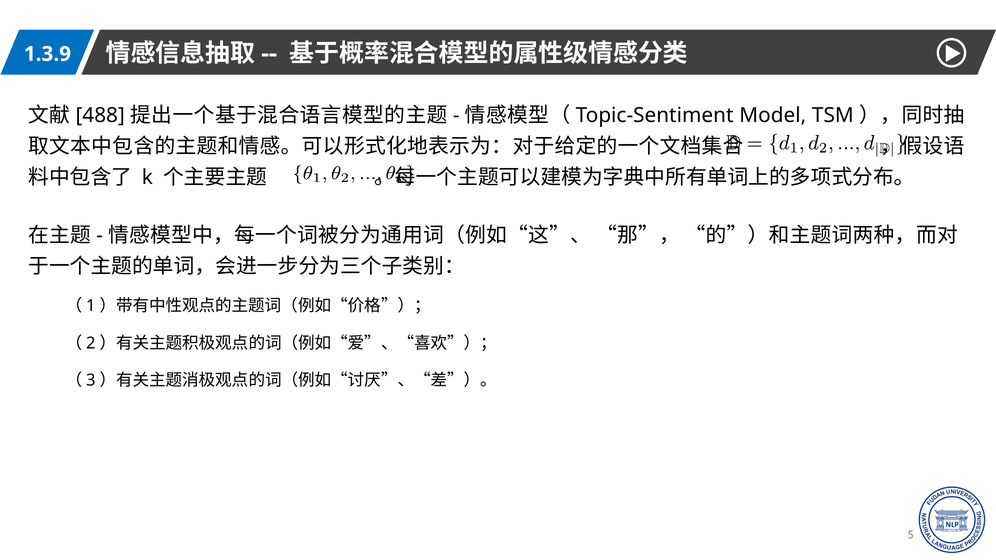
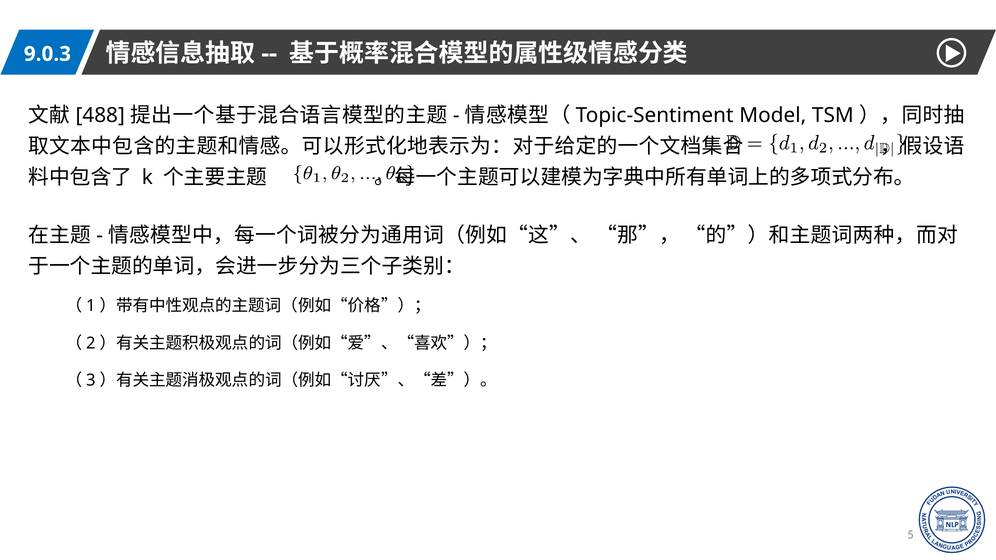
1.3.9: 1.3.9 -> 9.0.3 (47, 54)
